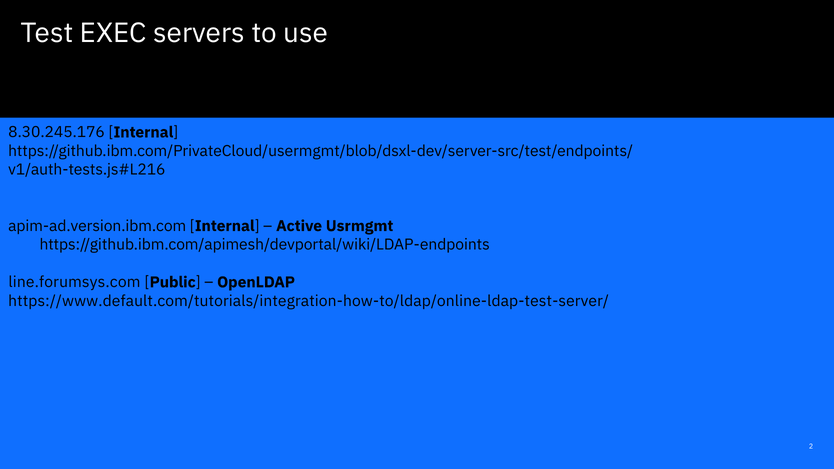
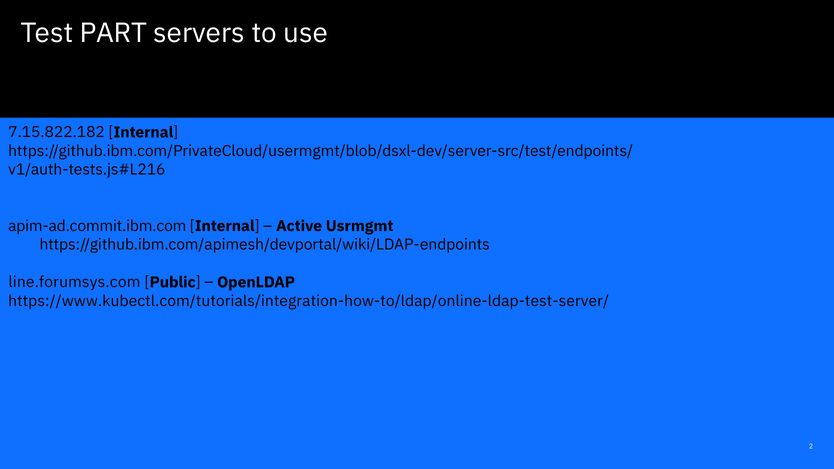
EXEC: EXEC -> PART (113, 33)
8.30.245.176: 8.30.245.176 -> 7.15.822.182 (57, 132)
apim-ad.version.ibm.com: apim-ad.version.ibm.com -> apim-ad.commit.ibm.com (97, 226)
https://www.default.com/tutorials/integration-how-to/ldap/online-ldap-test-server/: https://www.default.com/tutorials/integration-how-to/ldap/online-ldap-test-server/ -> https://www.kubectl.com/tutorials/integration-how-to/ldap/online-ldap-test-server/ (309, 301)
